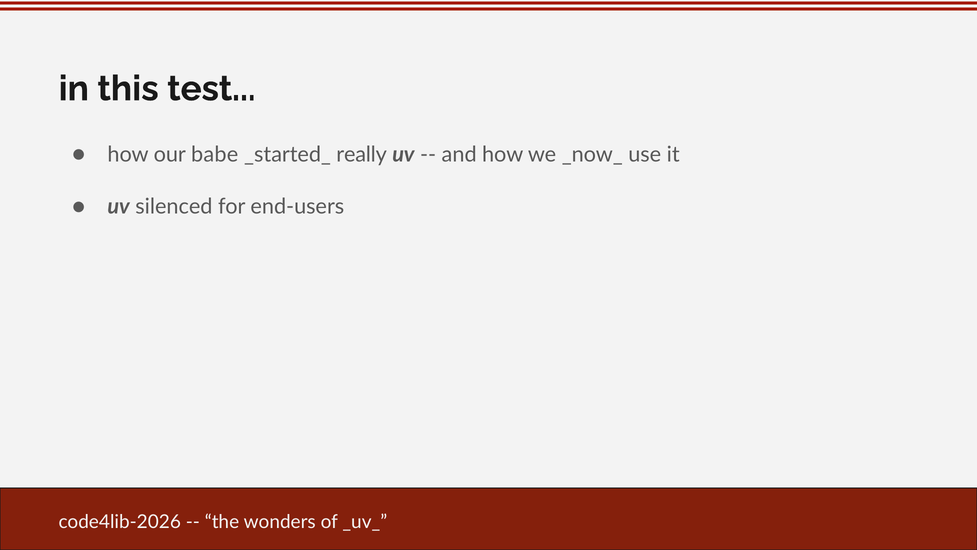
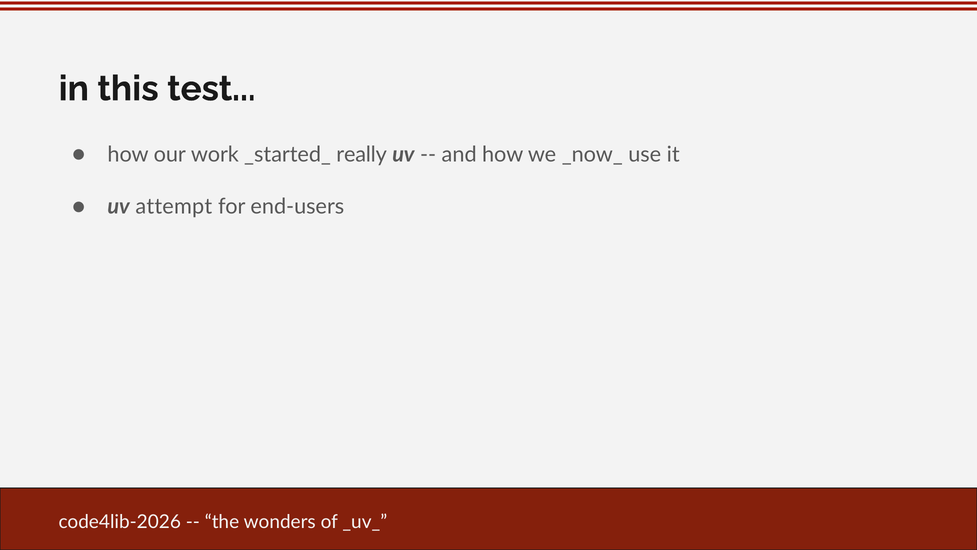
babe: babe -> work (215, 155)
silenced: silenced -> attempt (174, 207)
